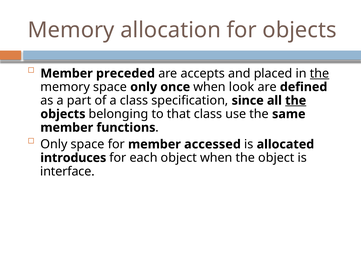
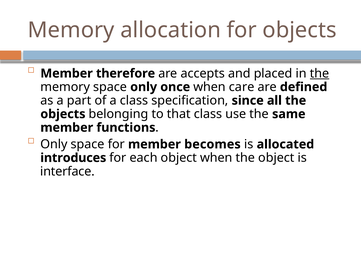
preceded: preceded -> therefore (126, 73)
look: look -> care (242, 87)
the underline: present -> none (296, 100)
accessed: accessed -> becomes (212, 144)
